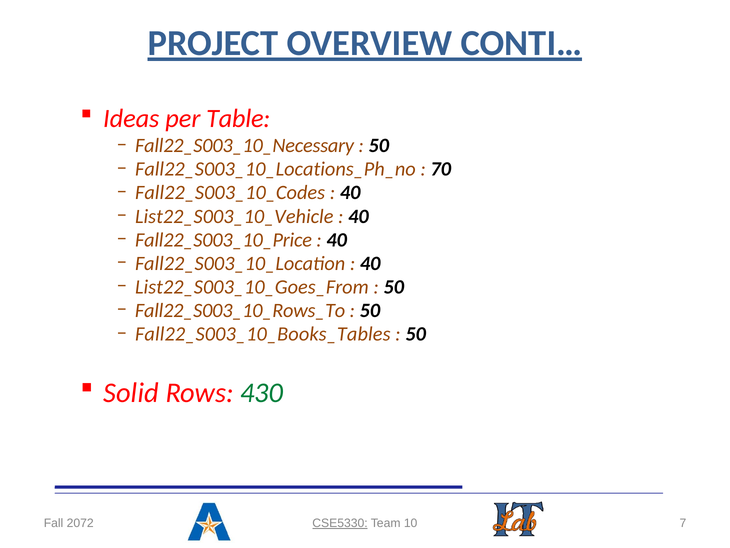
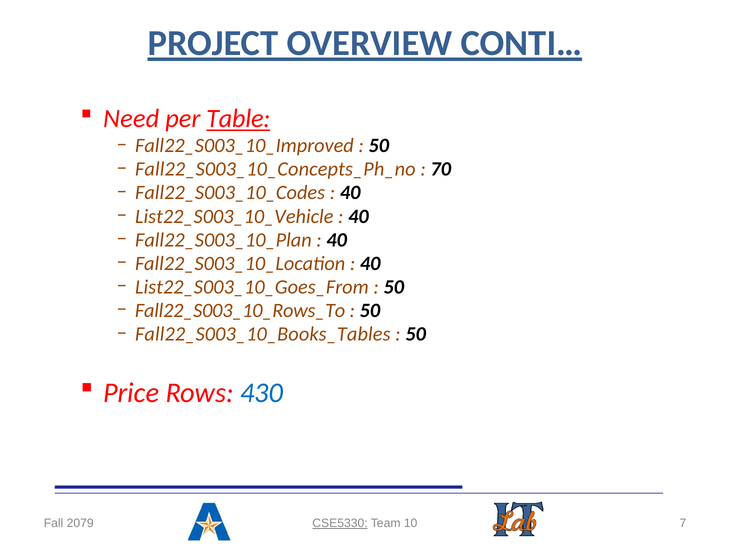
Ideas: Ideas -> Need (131, 119)
Table underline: none -> present (238, 119)
Fall22_S003_10_Necessary: Fall22_S003_10_Necessary -> Fall22_S003_10_Improved (244, 146)
Fall22_S003_10_Locations_Ph_no: Fall22_S003_10_Locations_Ph_no -> Fall22_S003_10_Concepts_Ph_no (275, 169)
Fall22_S003_10_Price: Fall22_S003_10_Price -> Fall22_S003_10_Plan (223, 240)
Solid: Solid -> Price (131, 393)
430 colour: green -> blue (262, 393)
2072: 2072 -> 2079 (80, 523)
